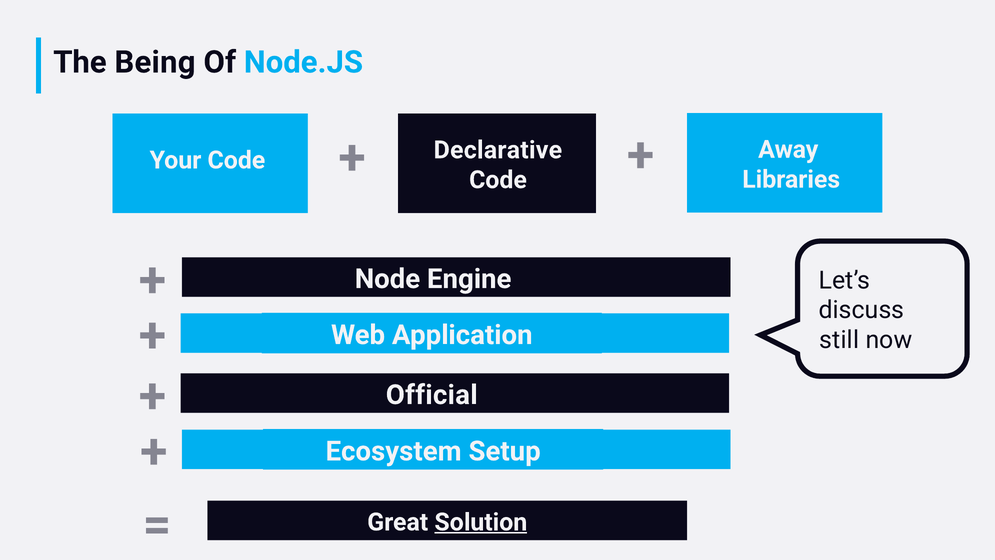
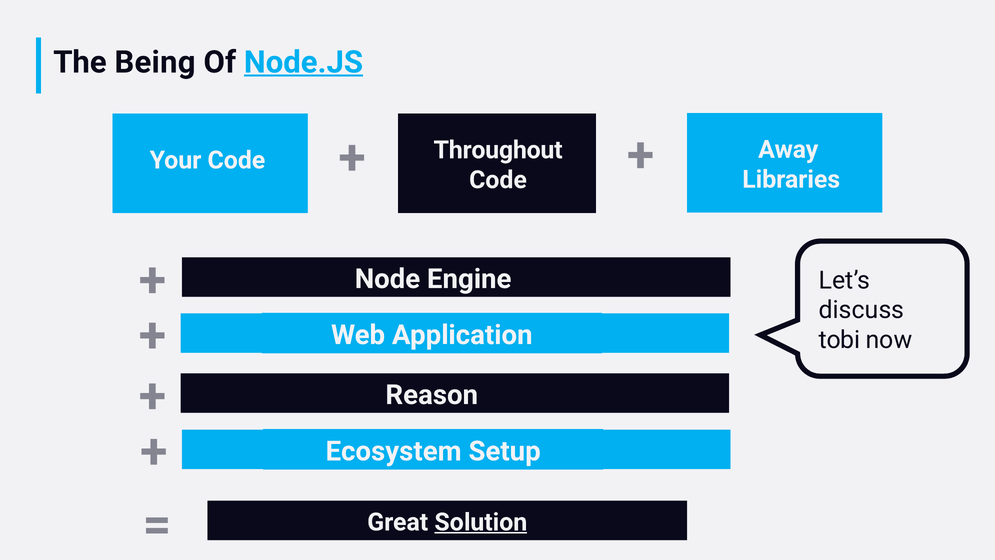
Node.JS underline: none -> present (303, 62)
Declarative: Declarative -> Throughout (498, 150)
still: still -> tobi (839, 340)
Official: Official -> Reason (432, 395)
